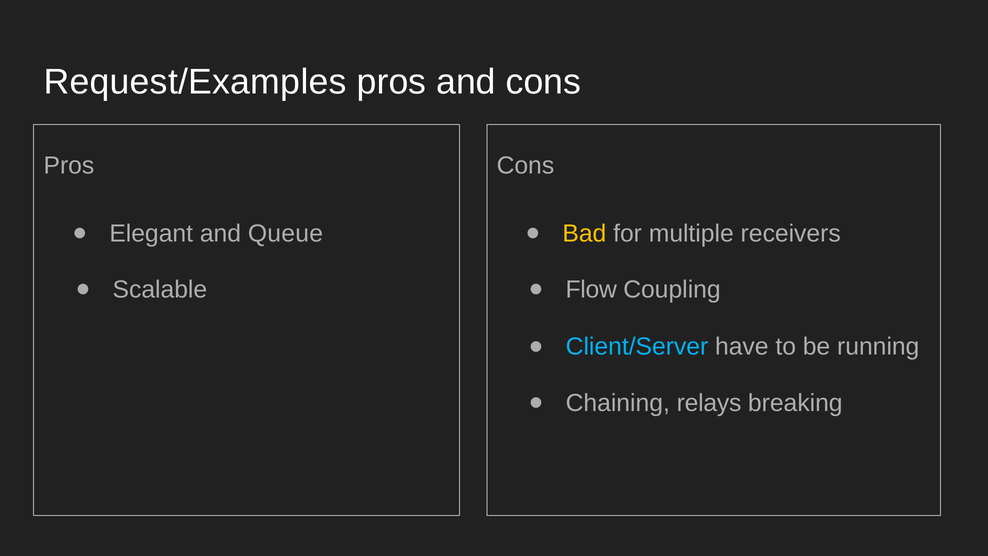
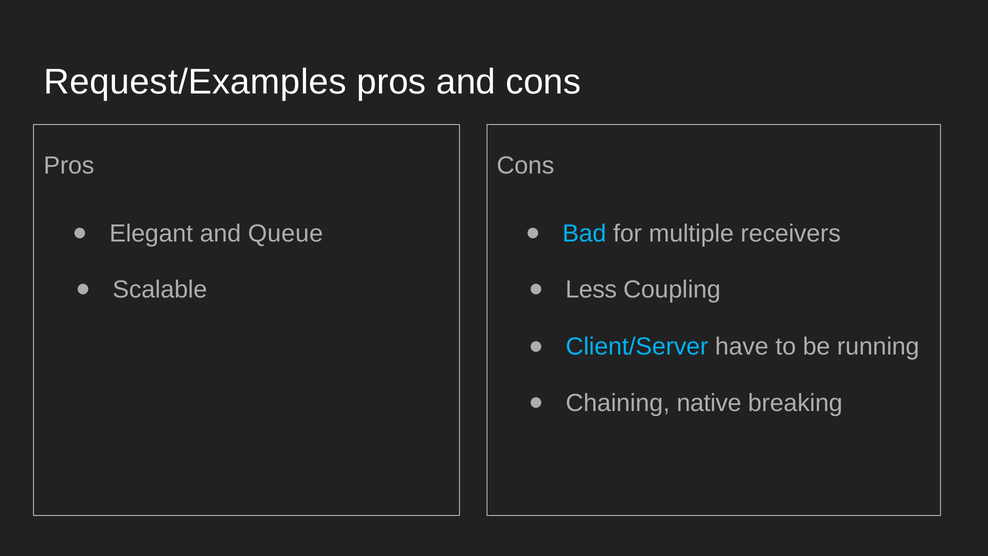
Bad colour: yellow -> light blue (584, 233)
Flow: Flow -> Less (591, 289)
relays: relays -> native (709, 403)
